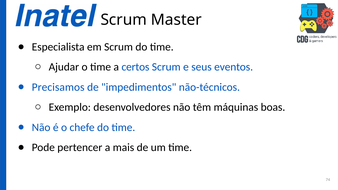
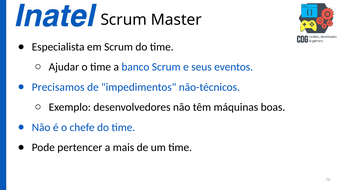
certos: certos -> banco (135, 67)
